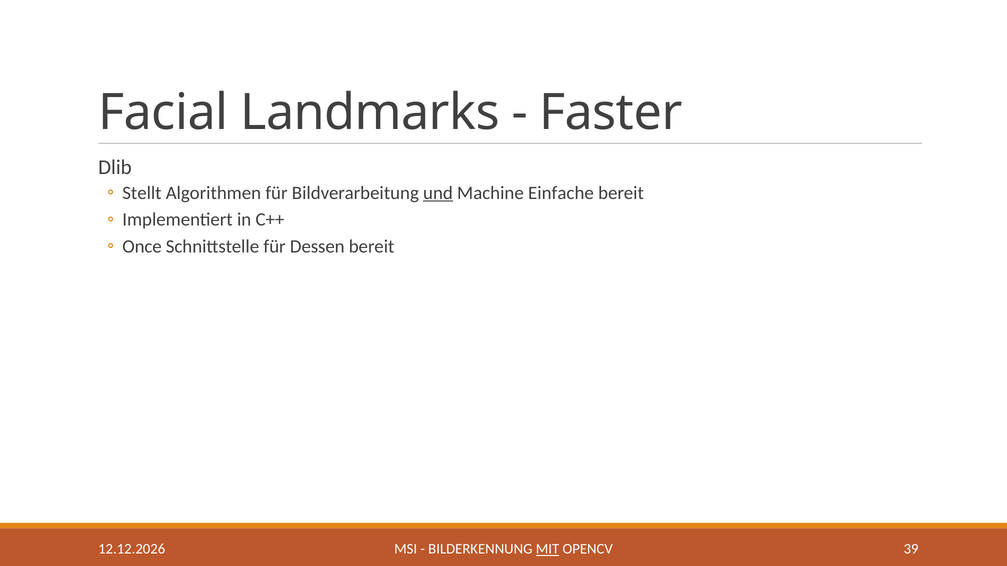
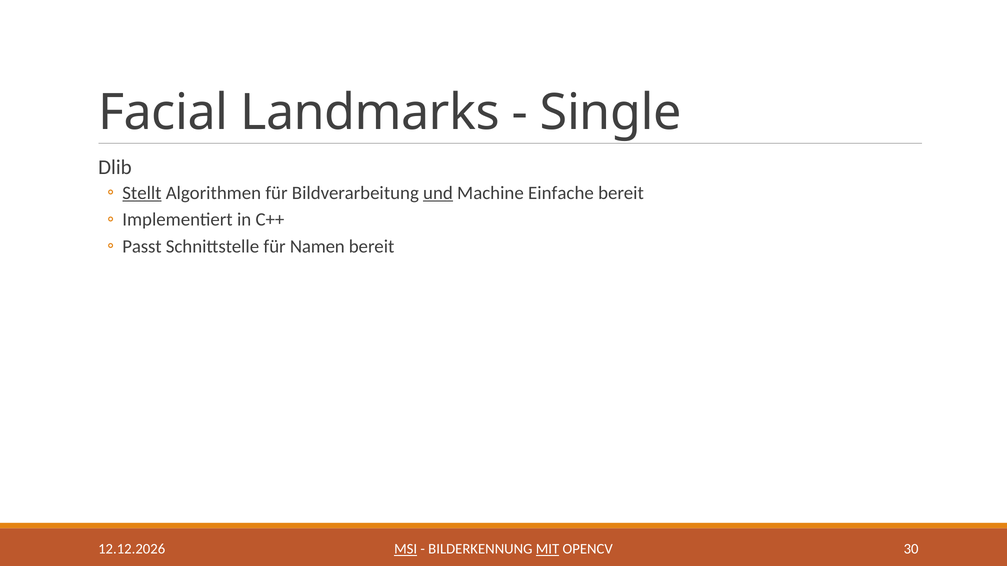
Faster: Faster -> Single (611, 113)
Stellt underline: none -> present (142, 193)
Once: Once -> Passt (142, 247)
Dessen: Dessen -> Namen (317, 247)
MSI underline: none -> present (406, 550)
39: 39 -> 30 (911, 550)
